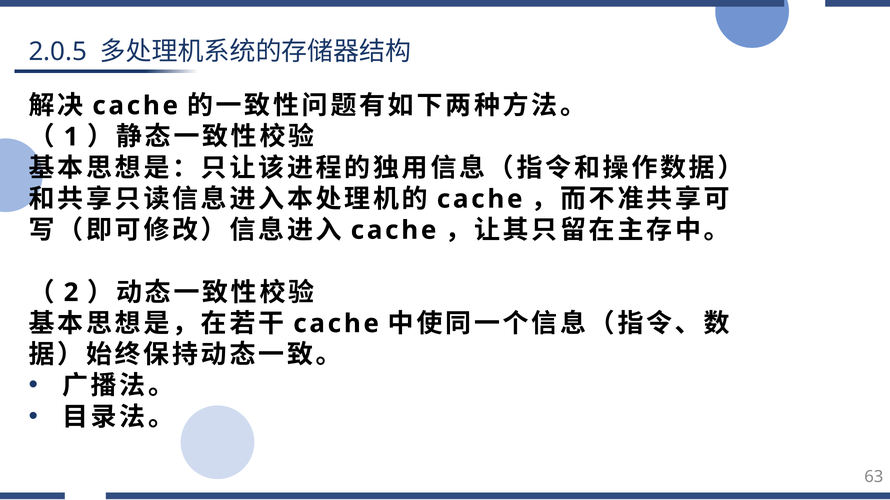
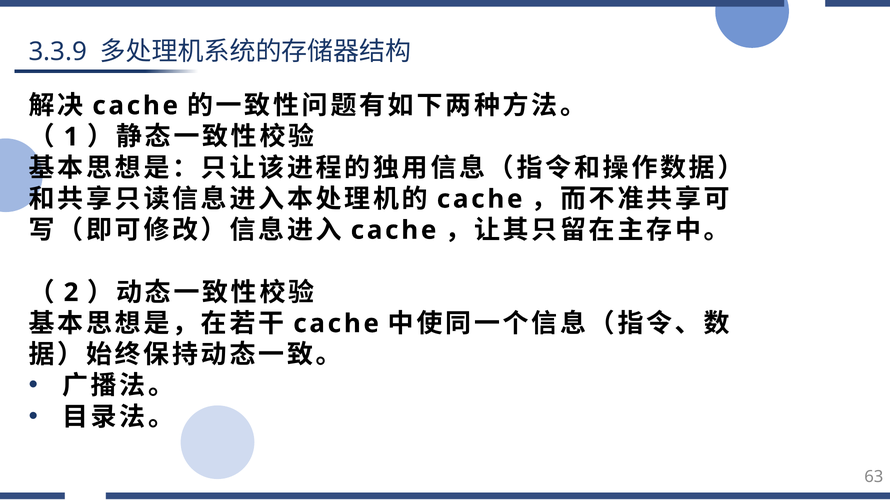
2.0.5: 2.0.5 -> 3.3.9 (58, 52)
